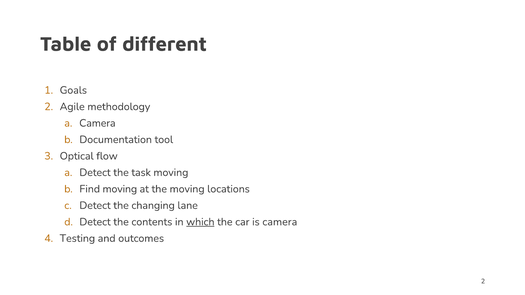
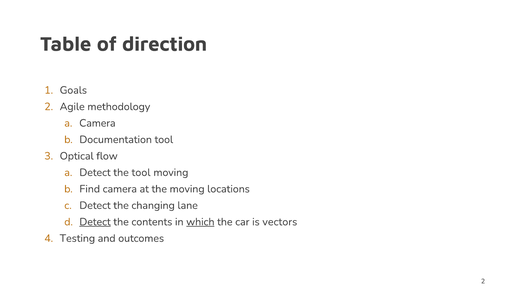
different: different -> direction (165, 44)
the task: task -> tool (141, 173)
Find moving: moving -> camera (120, 189)
Detect underline: none -> present (95, 222)
is camera: camera -> vectors (280, 222)
